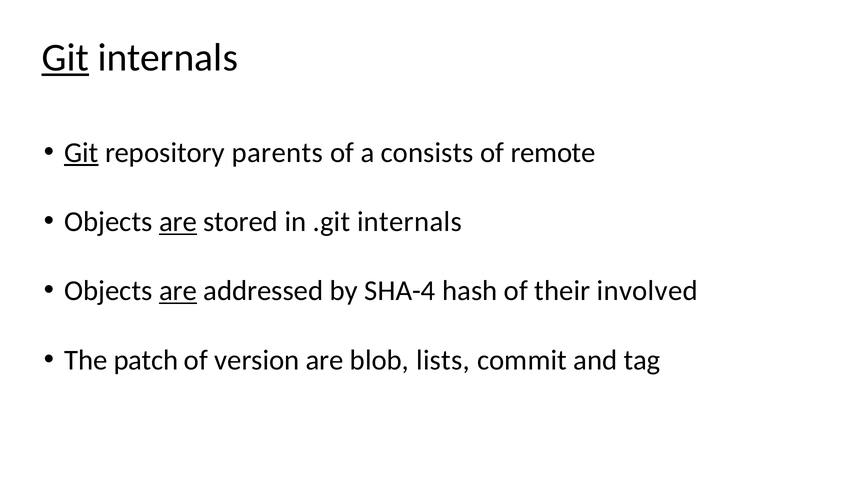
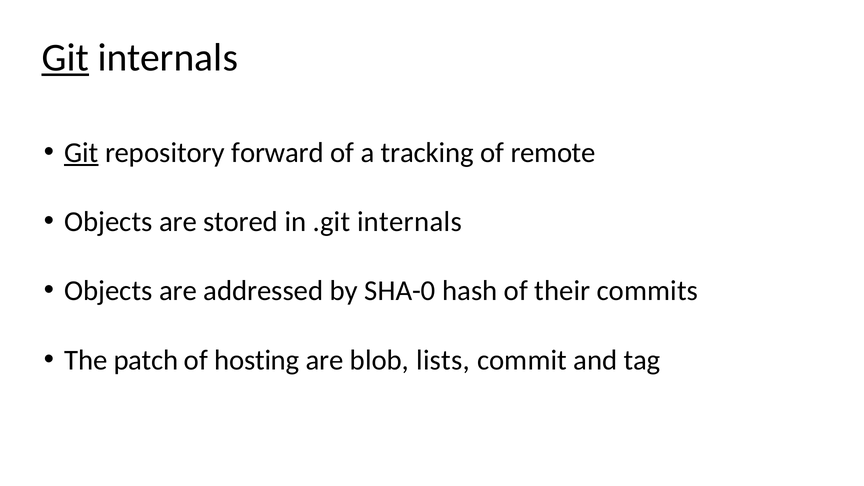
parents: parents -> forward (278, 153)
consists: consists -> tracking (427, 153)
are underline: present -> none (178, 222)
are underline: present -> none (178, 291)
SHA-4: SHA-4 -> SHA-0 (400, 291)
involved: involved -> commits (647, 291)
version: version -> hosting (257, 360)
